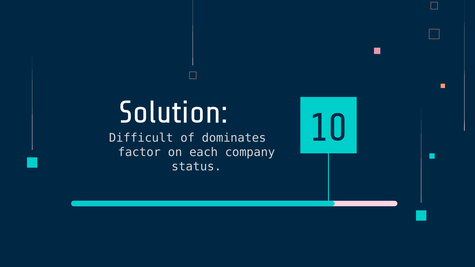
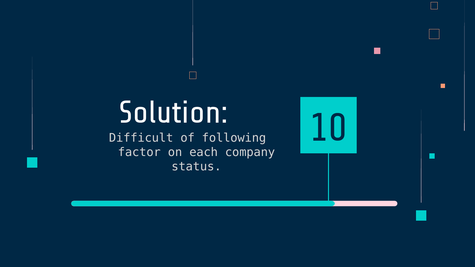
dominates: dominates -> following (234, 138)
